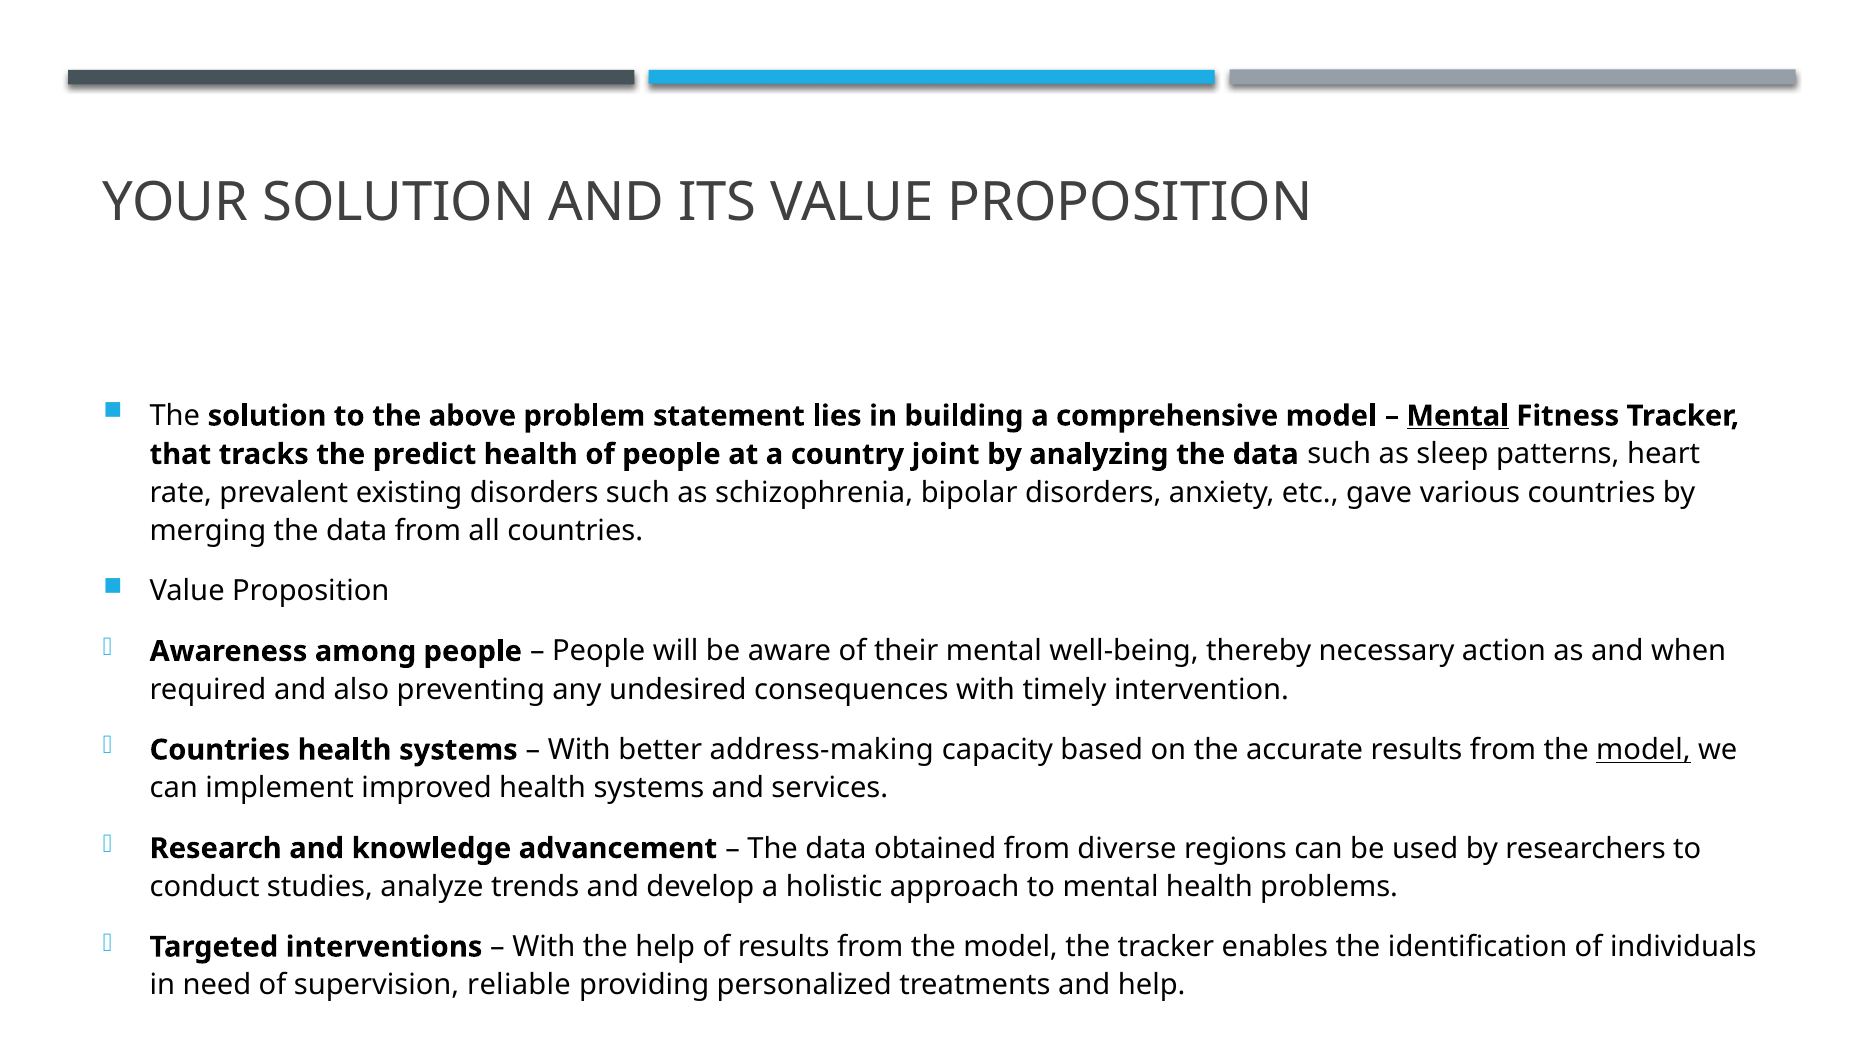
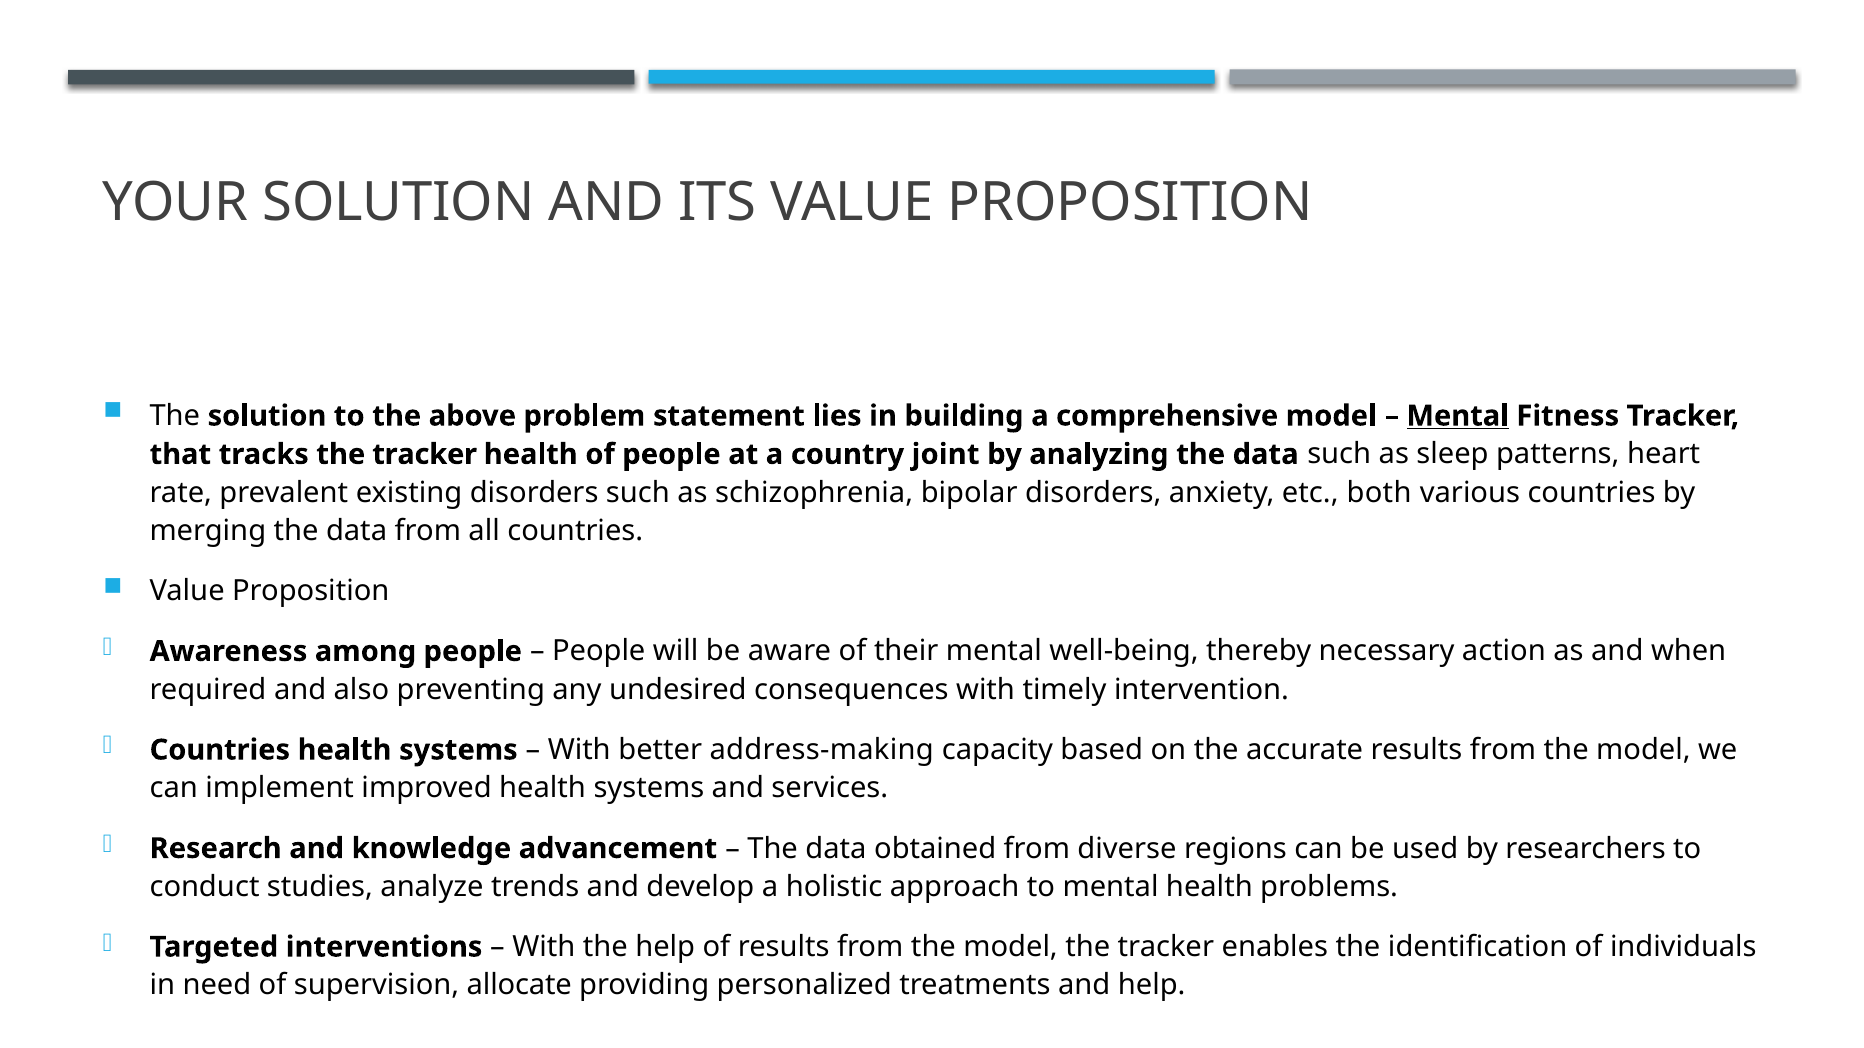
tracks the predict: predict -> tracker (425, 455)
gave: gave -> both (1379, 493)
model underline: present -> none (1643, 750)
reliable: reliable -> allocate (519, 986)
